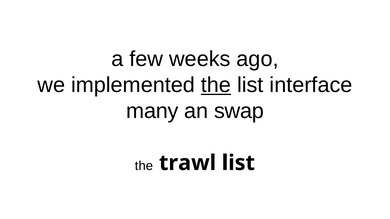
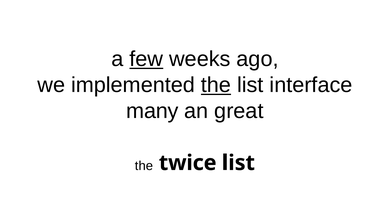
few underline: none -> present (146, 59)
swap: swap -> great (239, 111)
trawl: trawl -> twice (188, 163)
